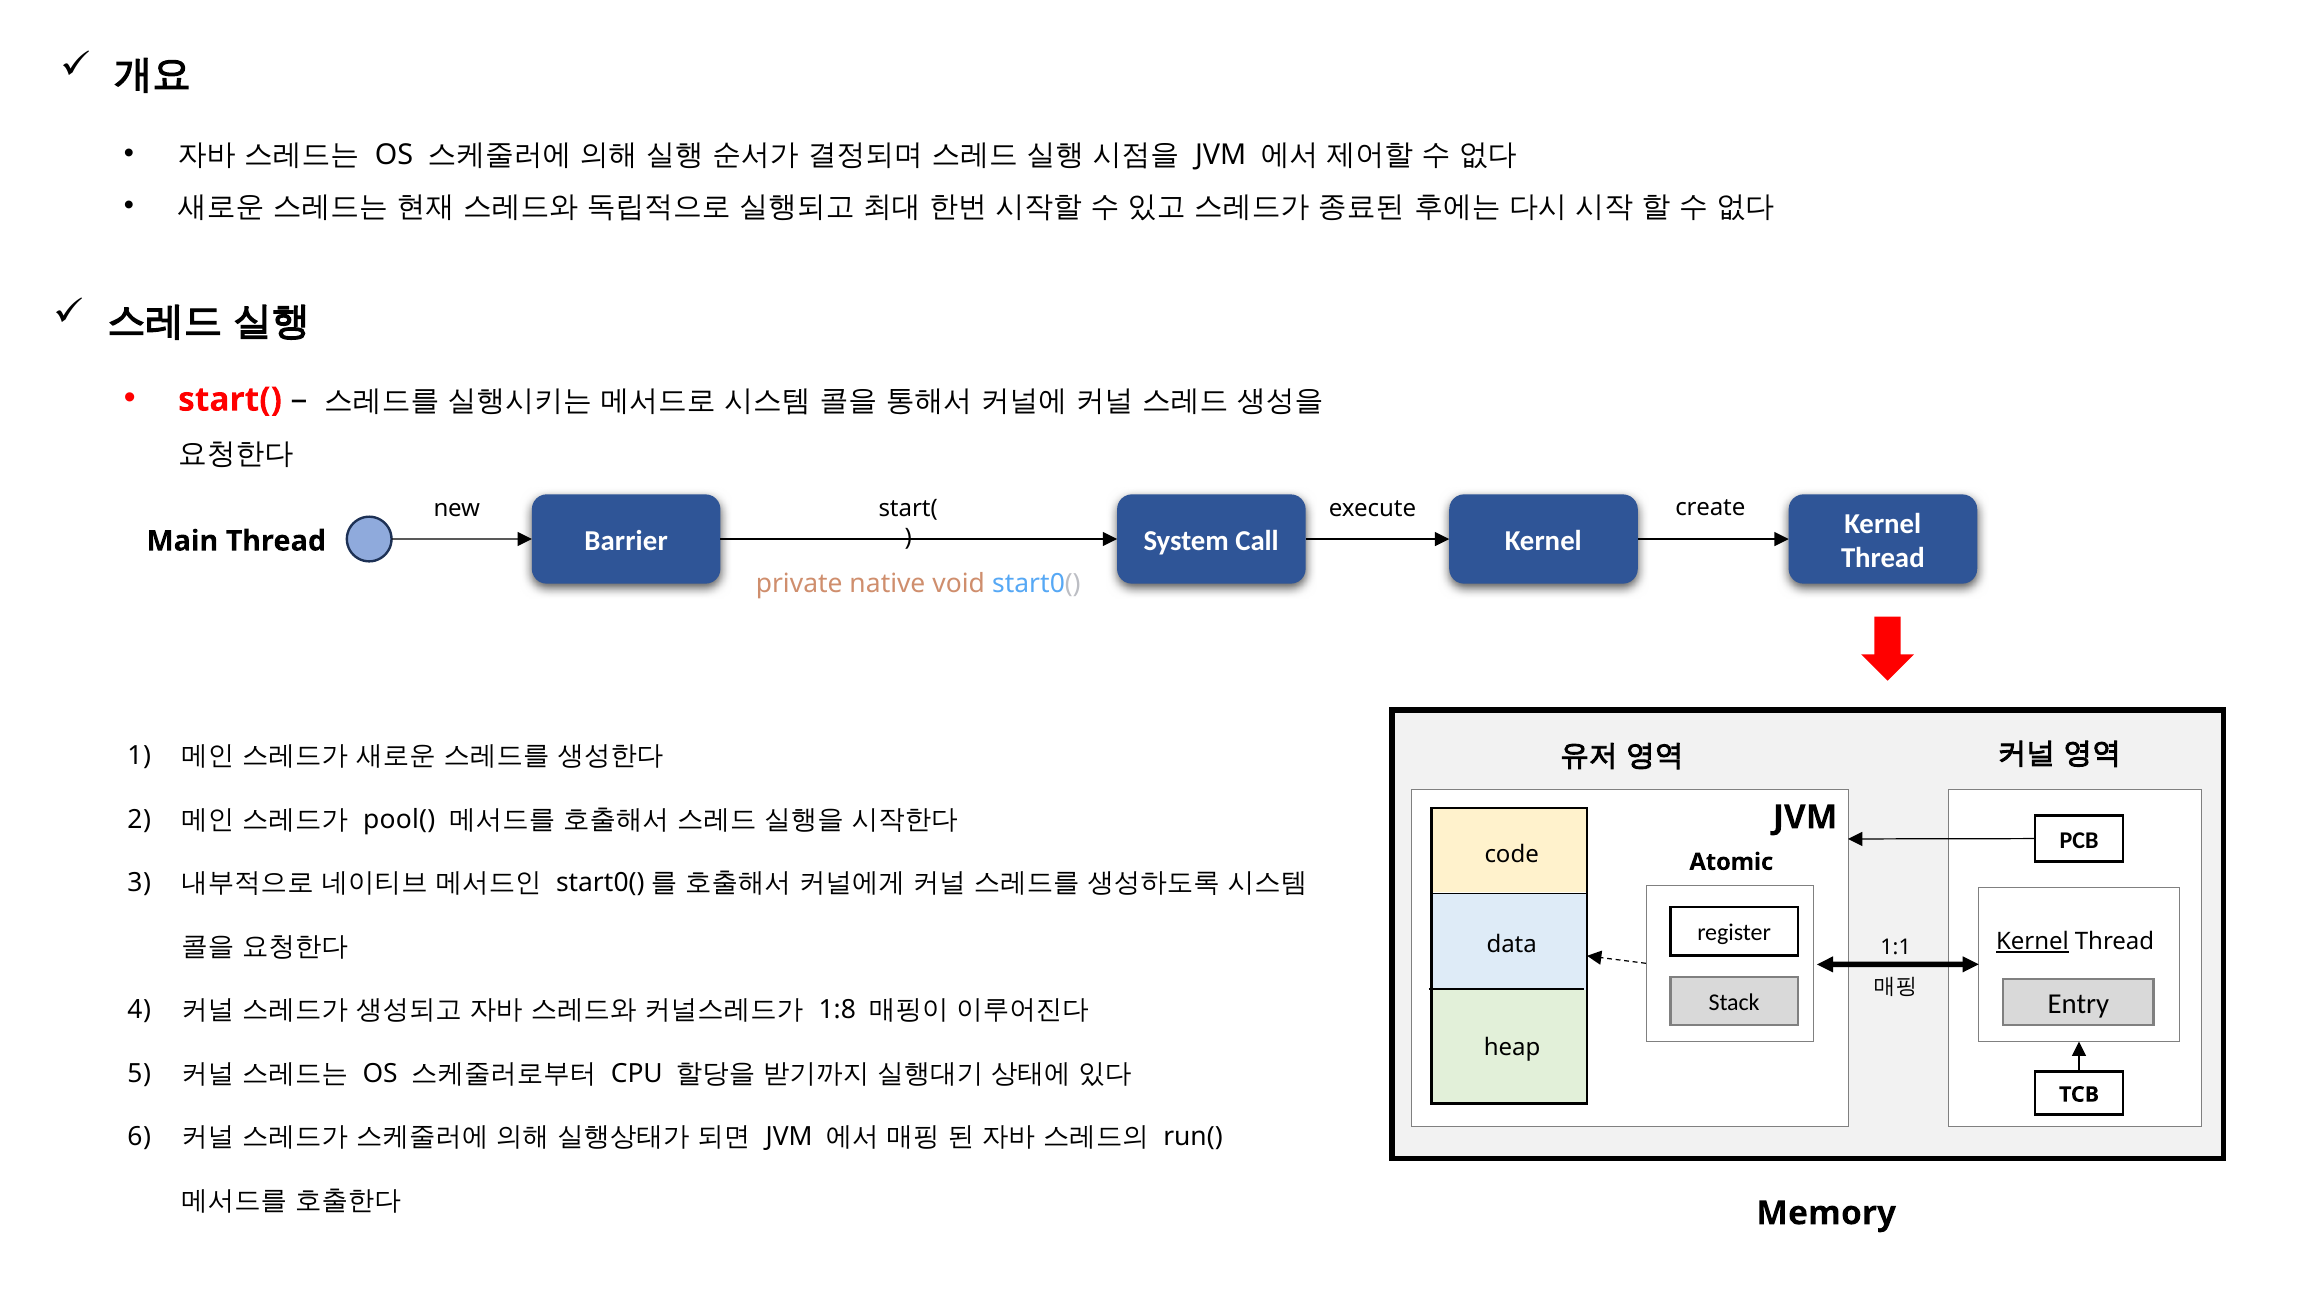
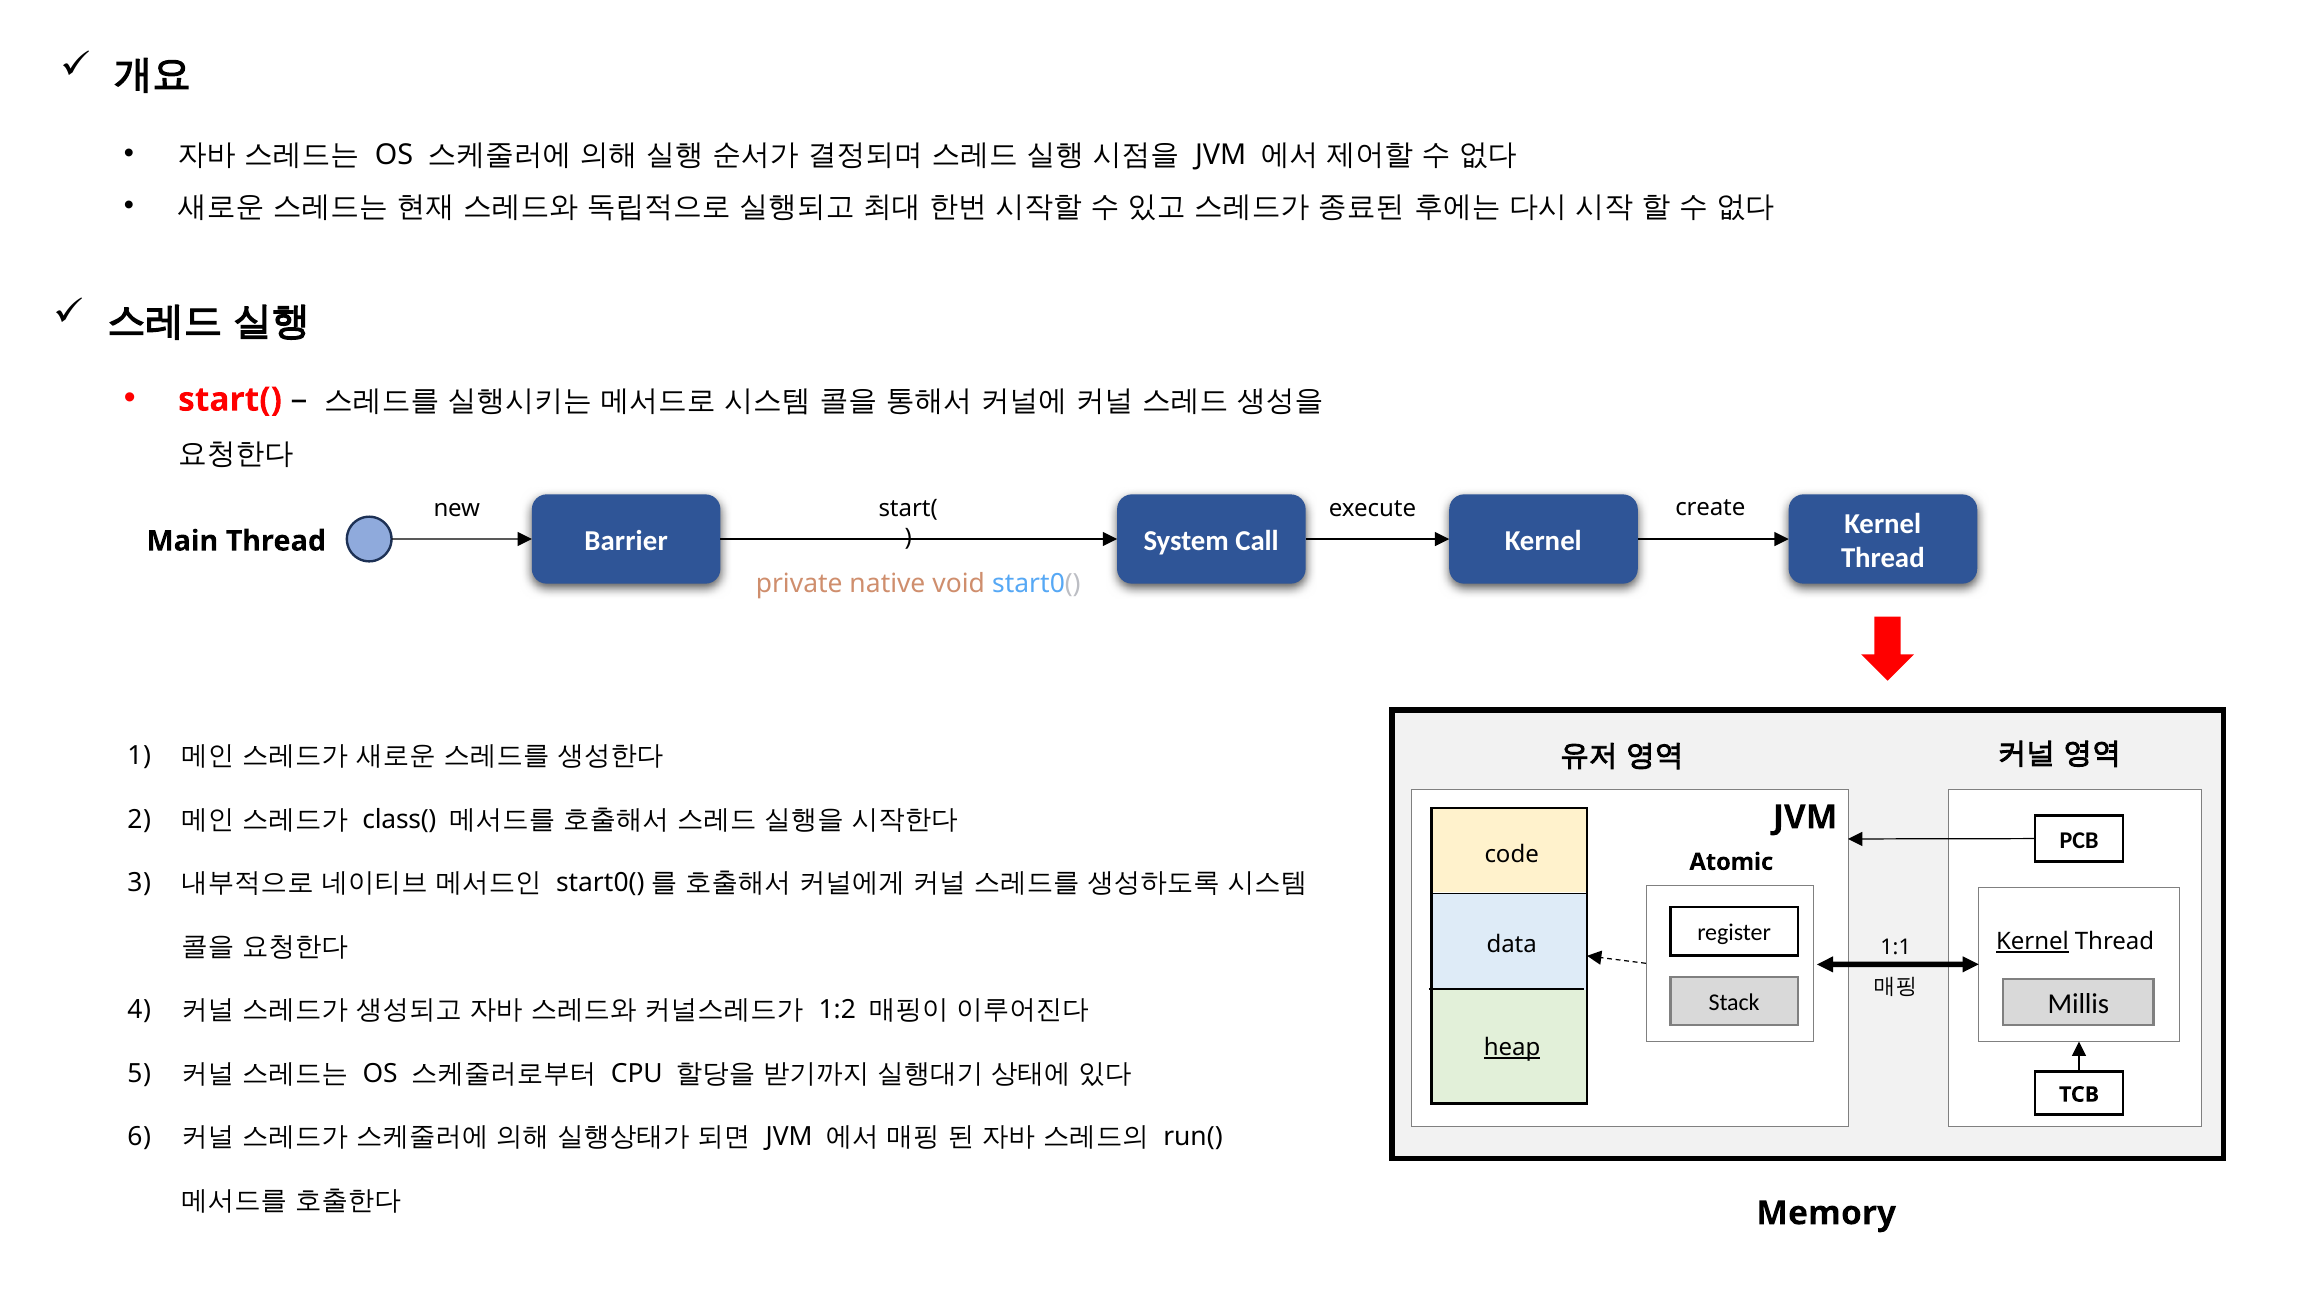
pool(: pool( -> class( (399, 820)
Entry: Entry -> Millis (2078, 1004)
1:8: 1:8 -> 1:2 (837, 1010)
heap underline: none -> present (1512, 1048)
